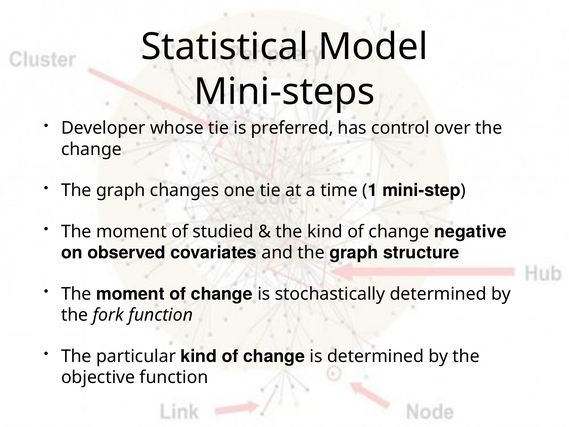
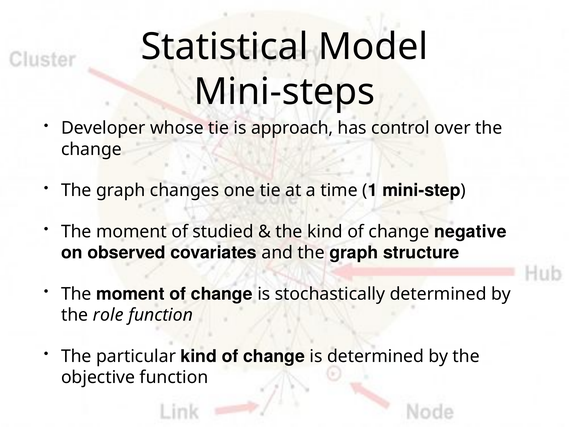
preferred: preferred -> approach (292, 128)
fork: fork -> role (108, 315)
